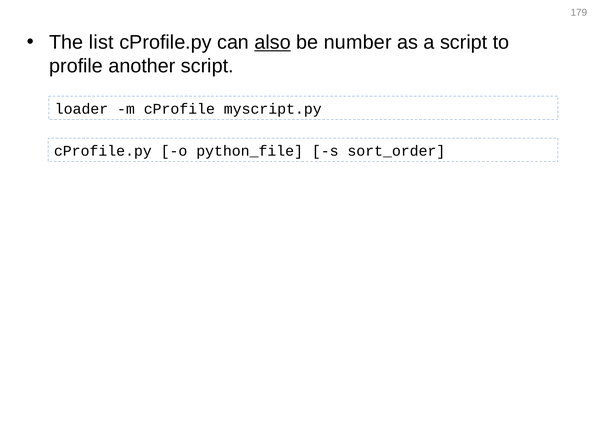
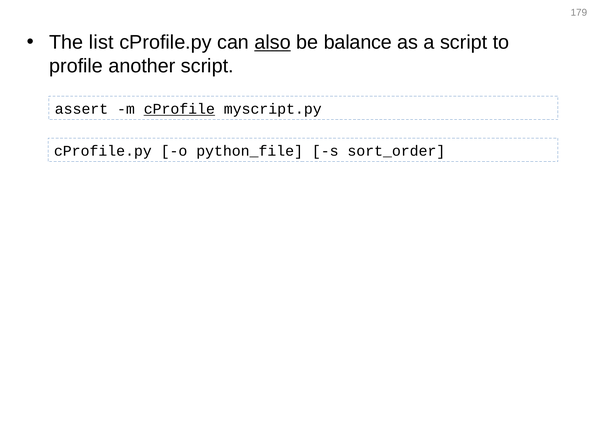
number: number -> balance (358, 42)
loader: loader -> assert (82, 109)
cProfile underline: none -> present (179, 109)
